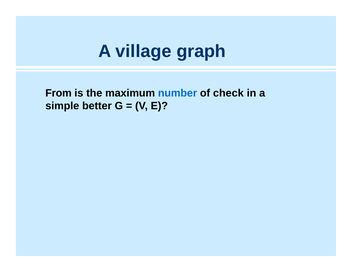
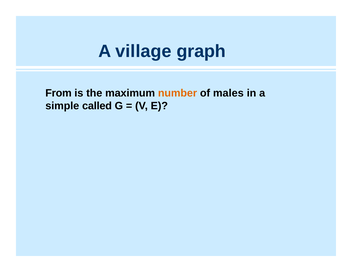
number colour: blue -> orange (178, 93)
check: check -> males (228, 93)
better: better -> called (97, 106)
